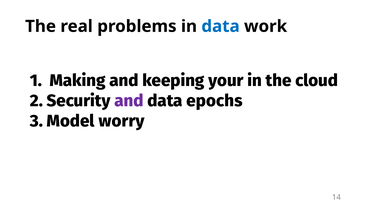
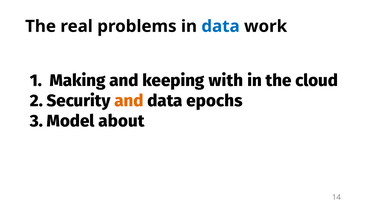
your: your -> with (226, 81)
and colour: purple -> orange (129, 101)
worry: worry -> about (122, 121)
